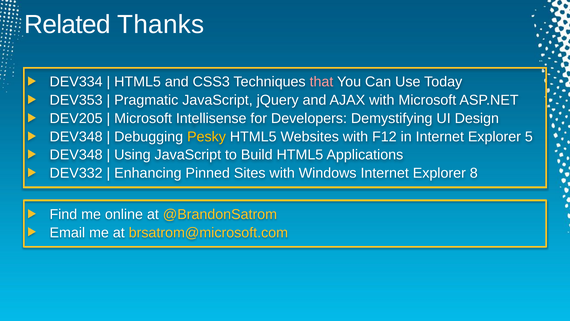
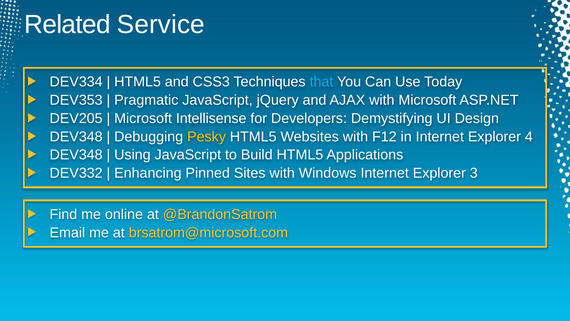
Thanks: Thanks -> Service (161, 25)
that colour: pink -> light blue (321, 82)
5: 5 -> 4 (529, 137)
8: 8 -> 3 (474, 173)
